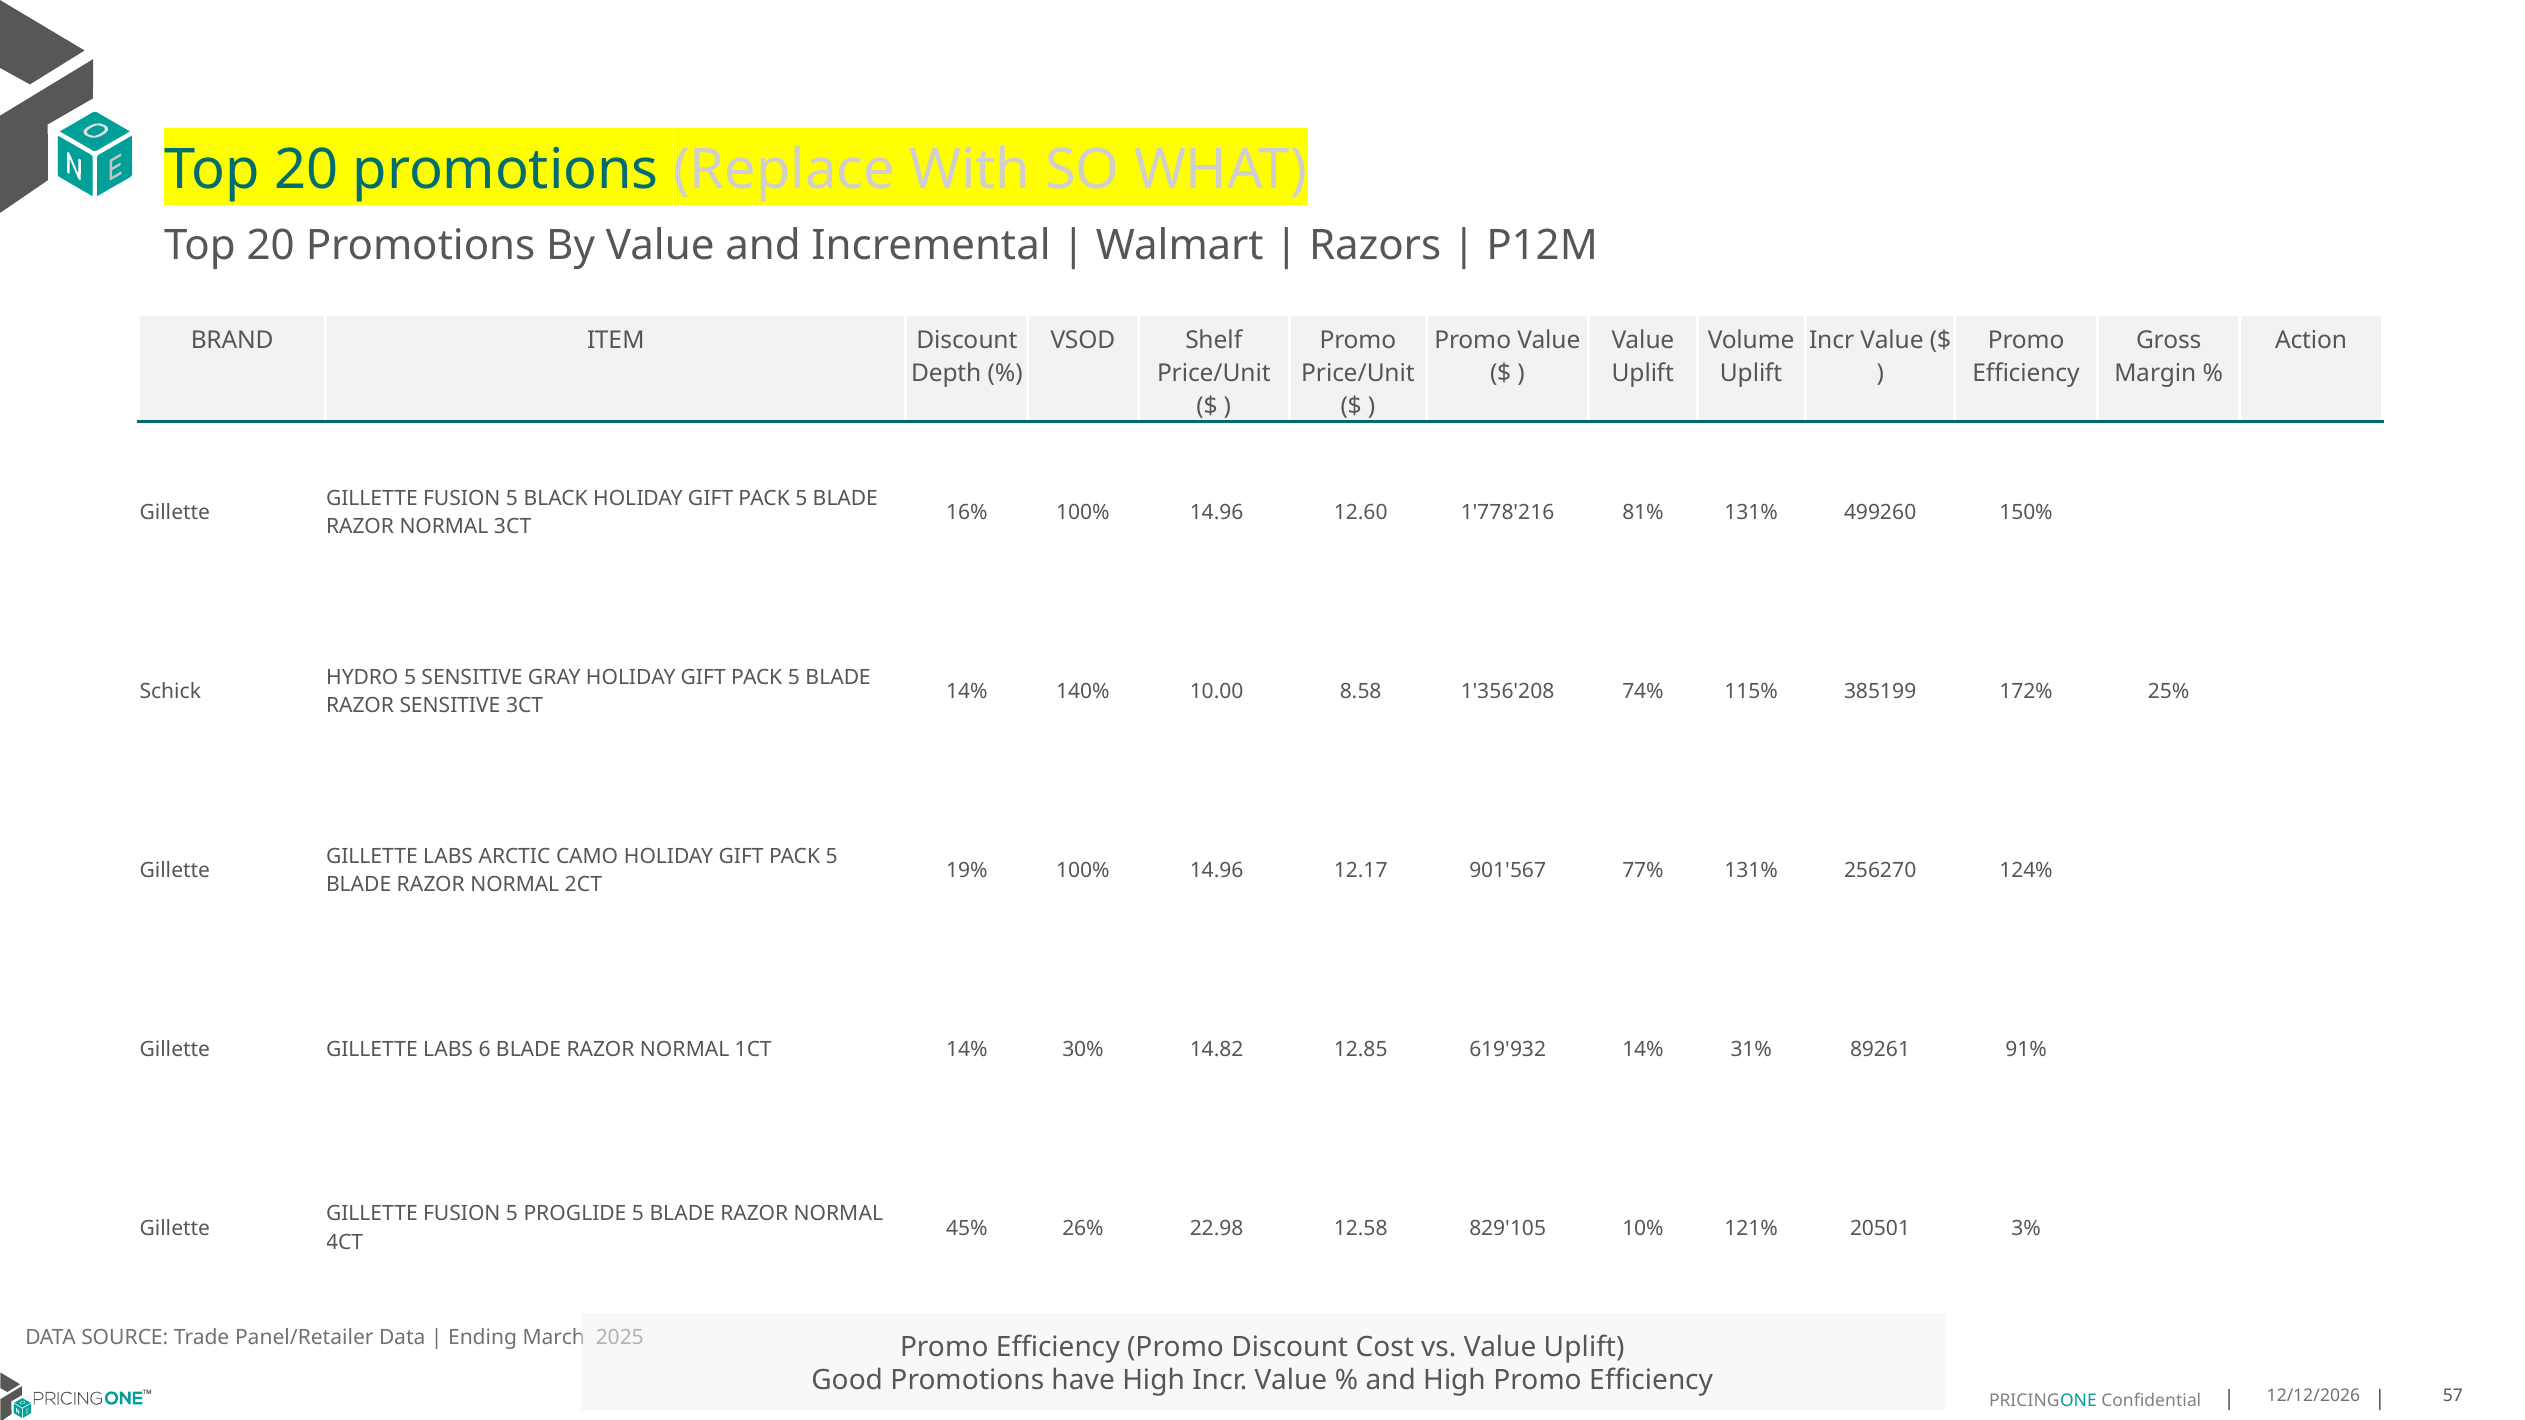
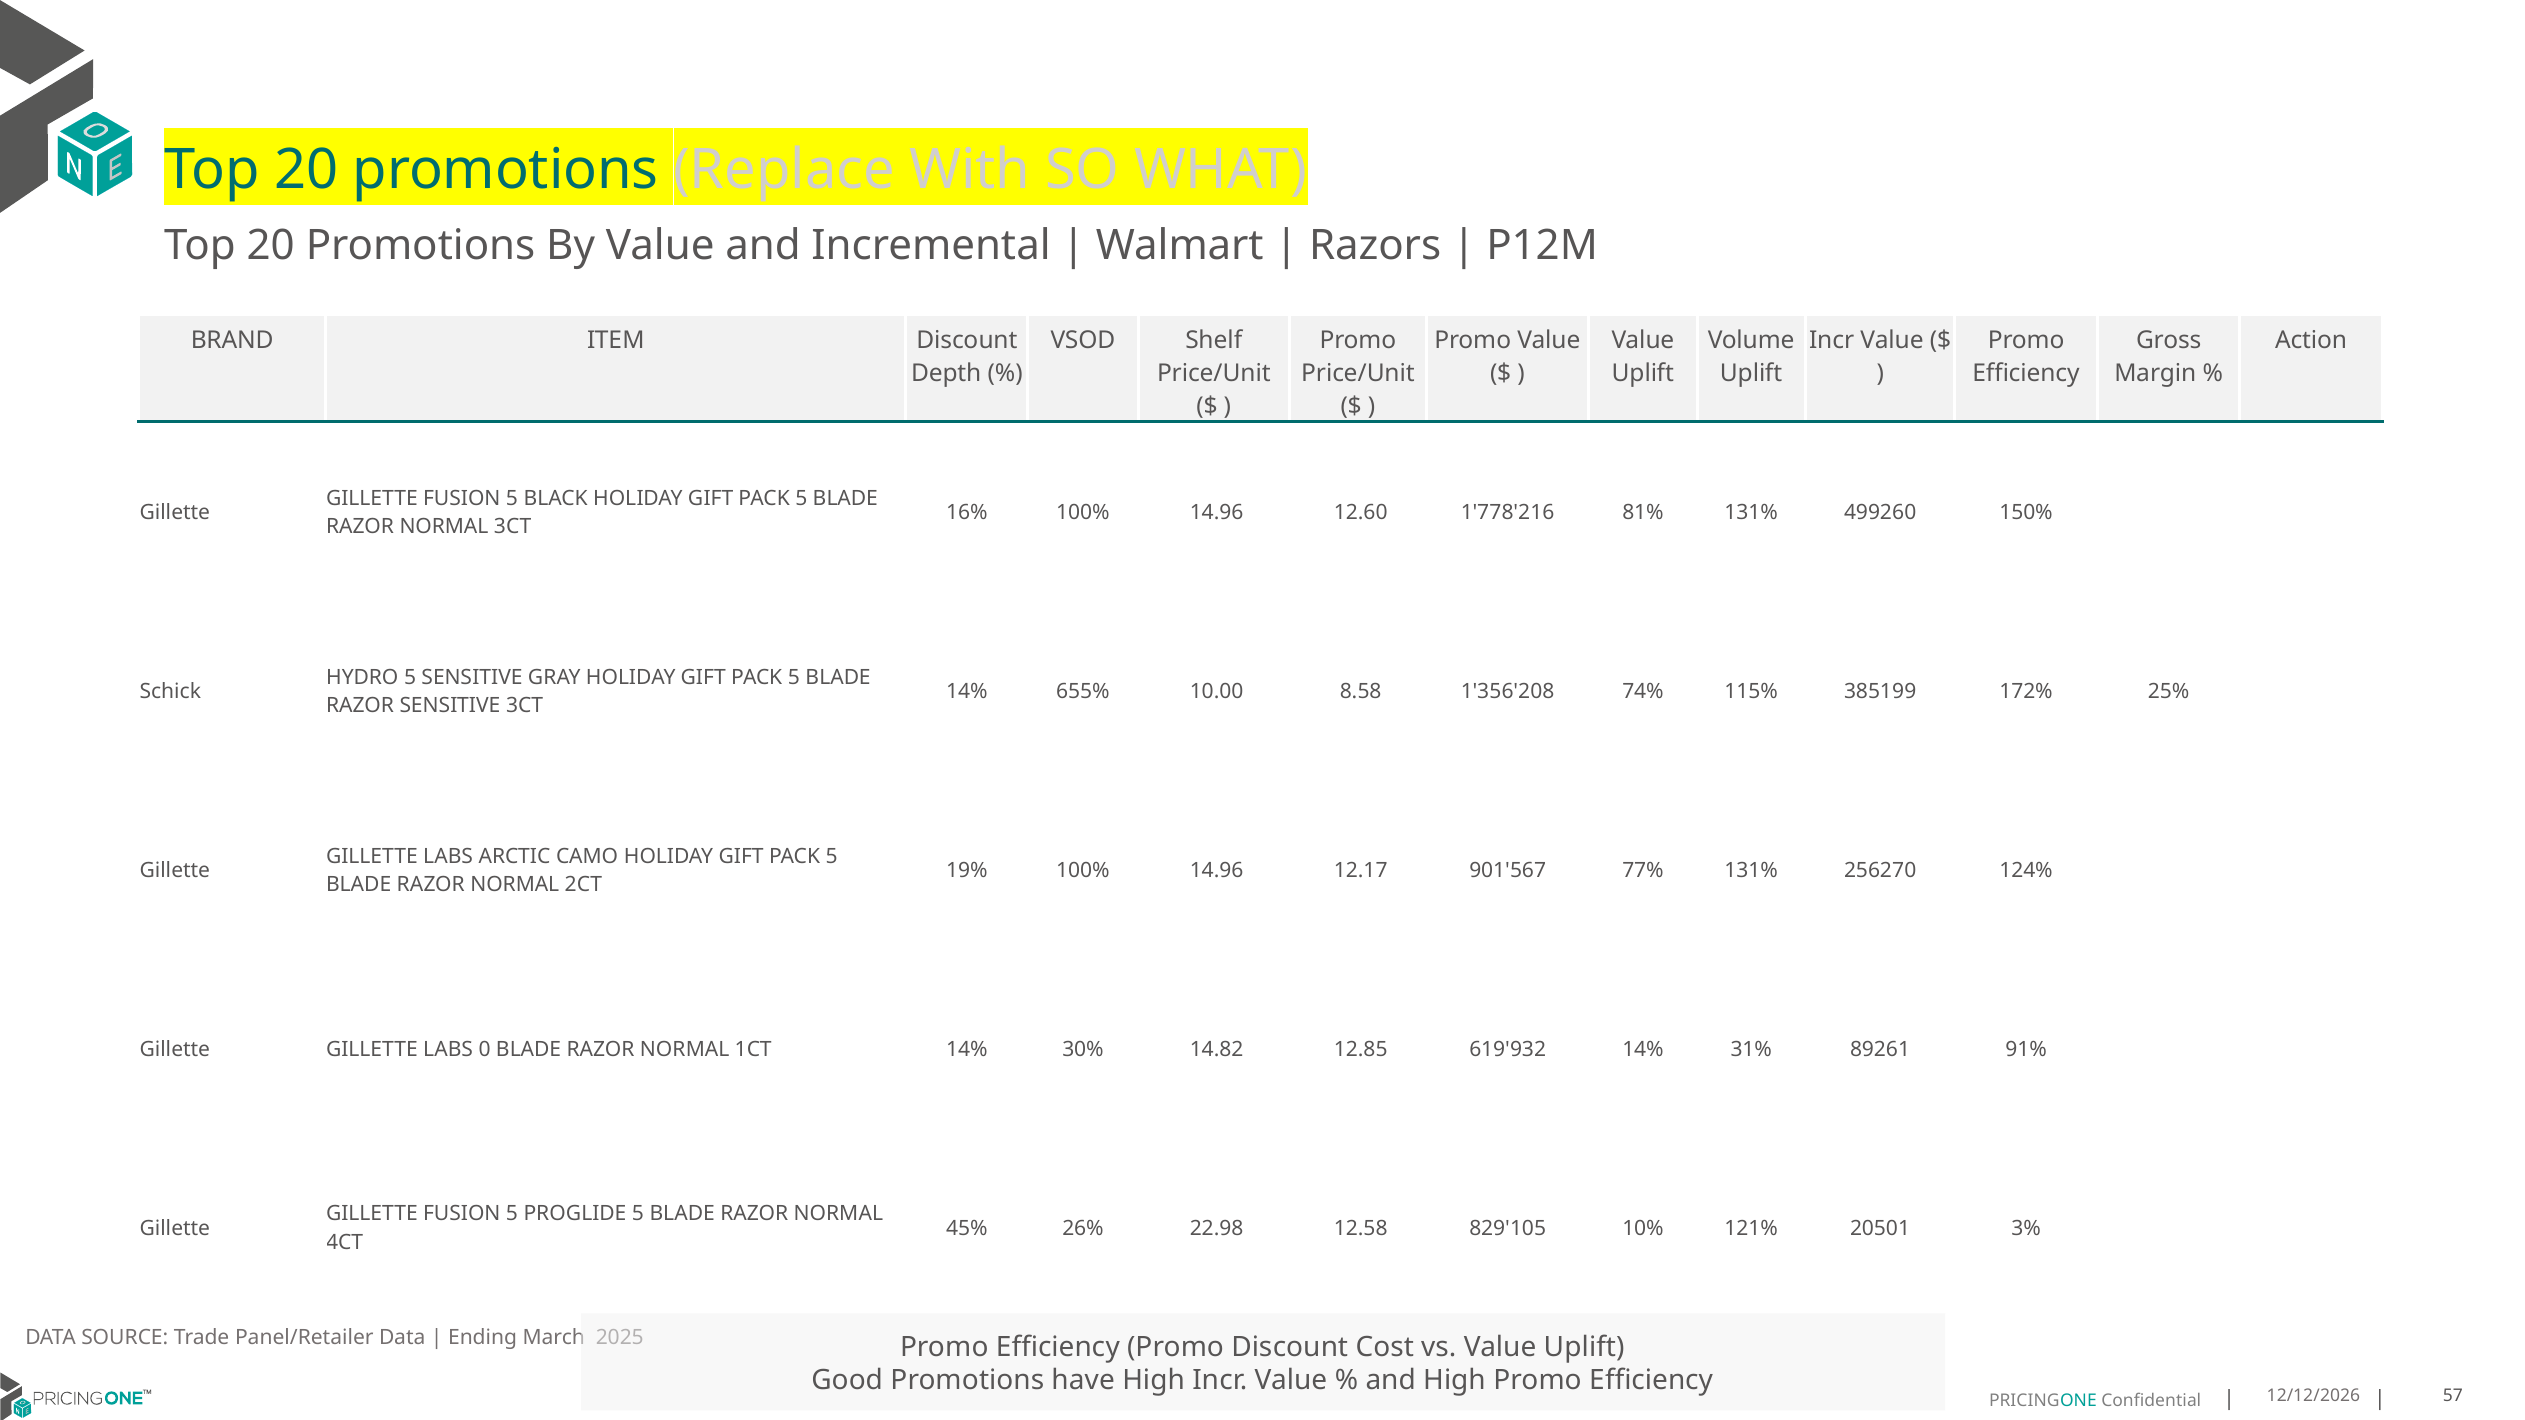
140%: 140% -> 655% (1083, 692)
6: 6 -> 0 (485, 1050)
